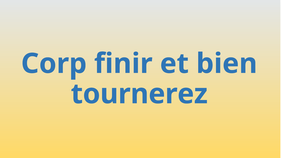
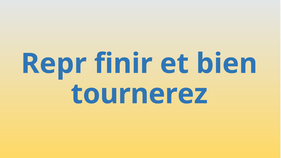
Corp: Corp -> Repr (54, 64)
